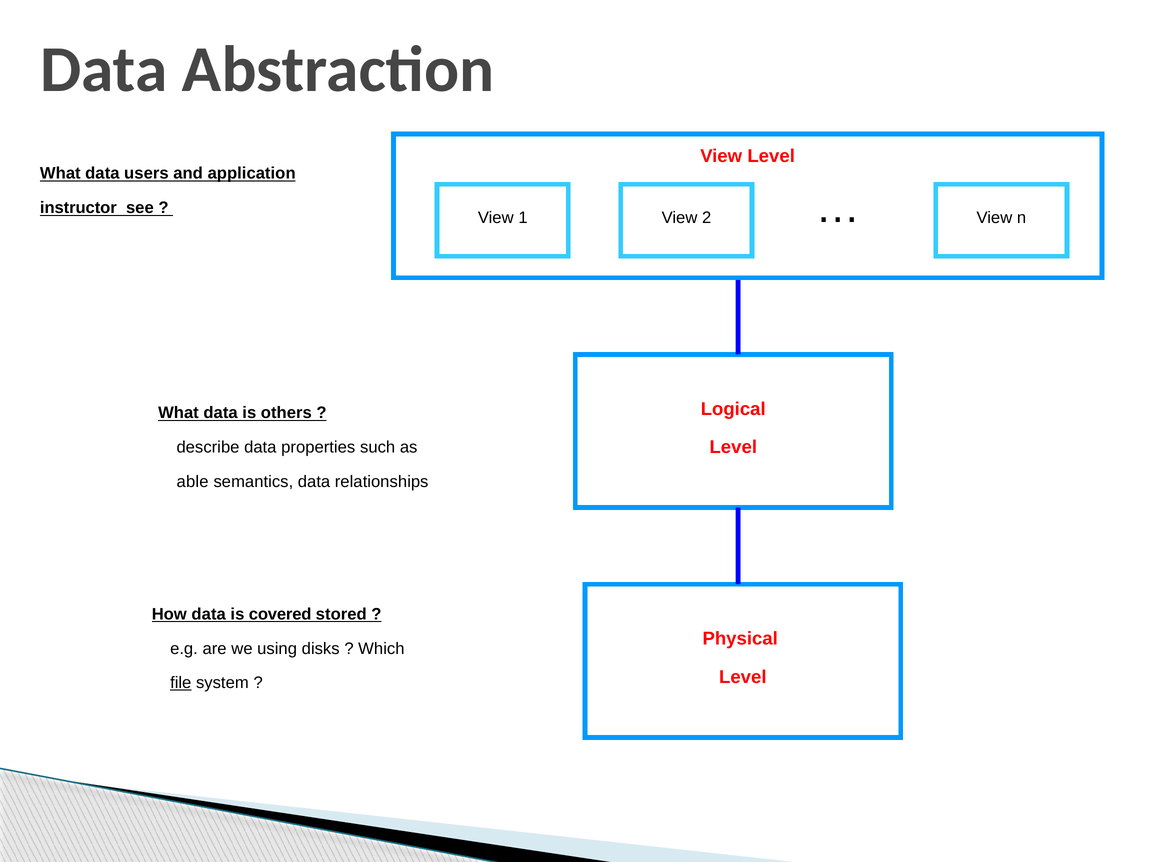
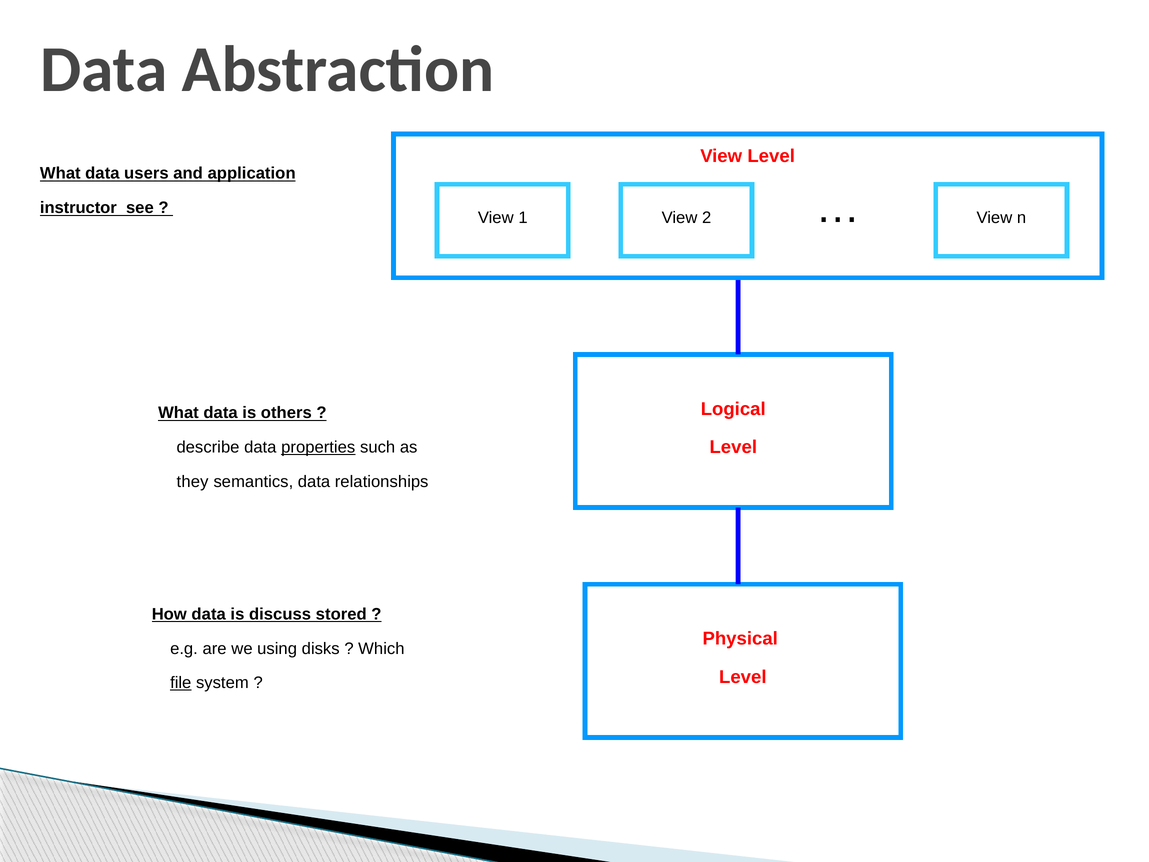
properties underline: none -> present (318, 447)
able: able -> they (193, 482)
covered: covered -> discuss (280, 614)
